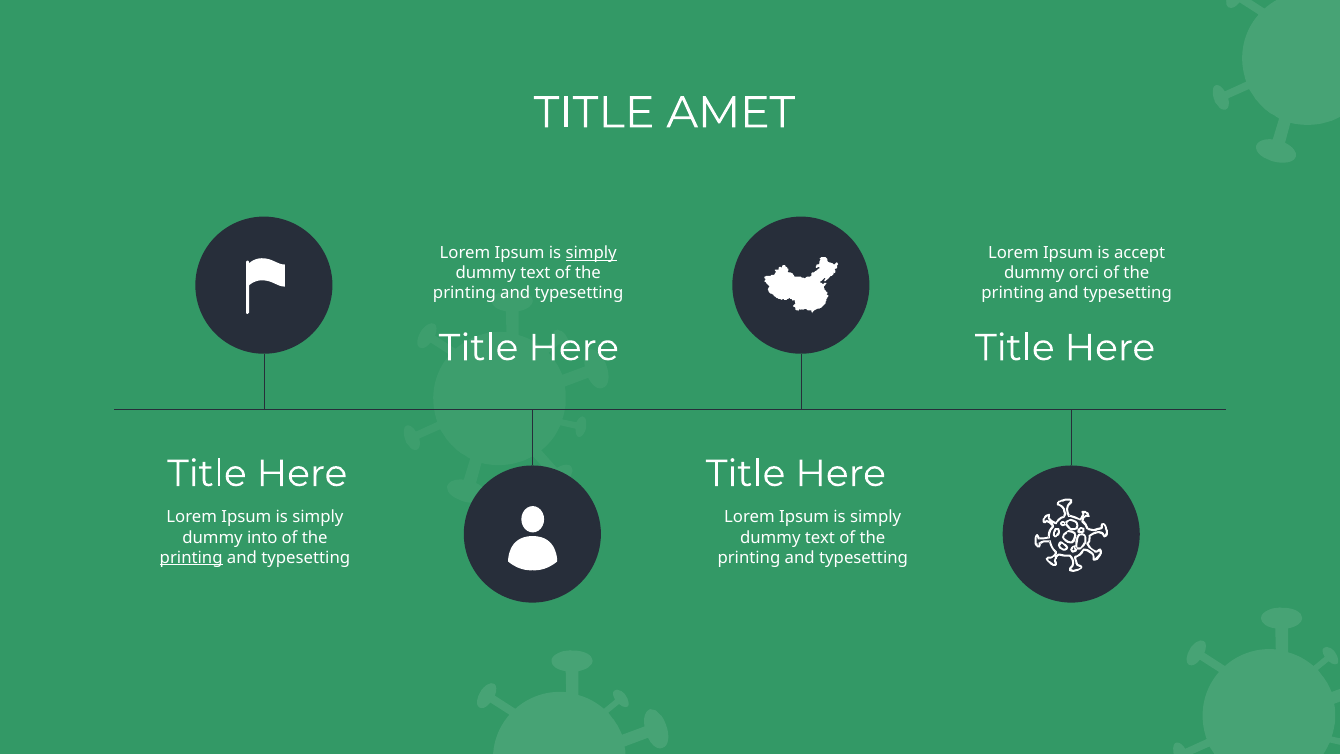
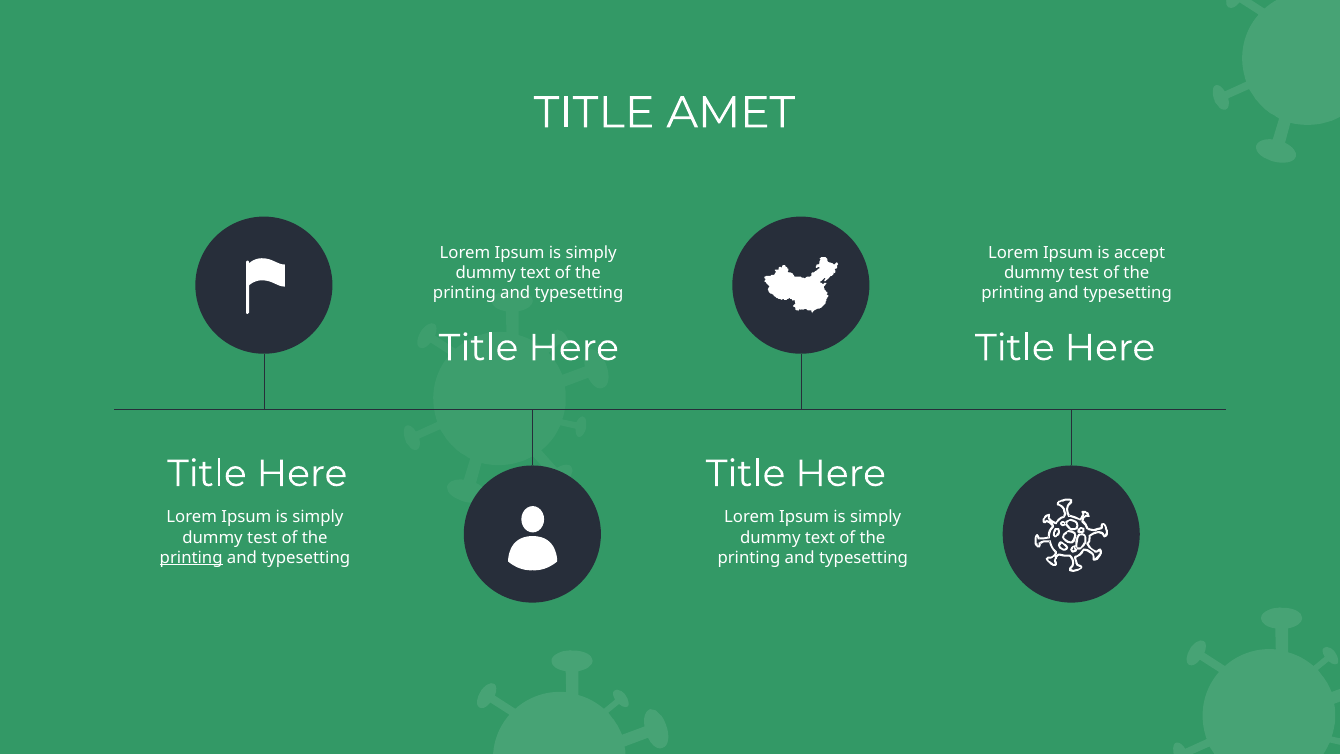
simply underline: present -> none (591, 253)
orci: orci -> test (1084, 273)
into: into -> test (262, 537)
